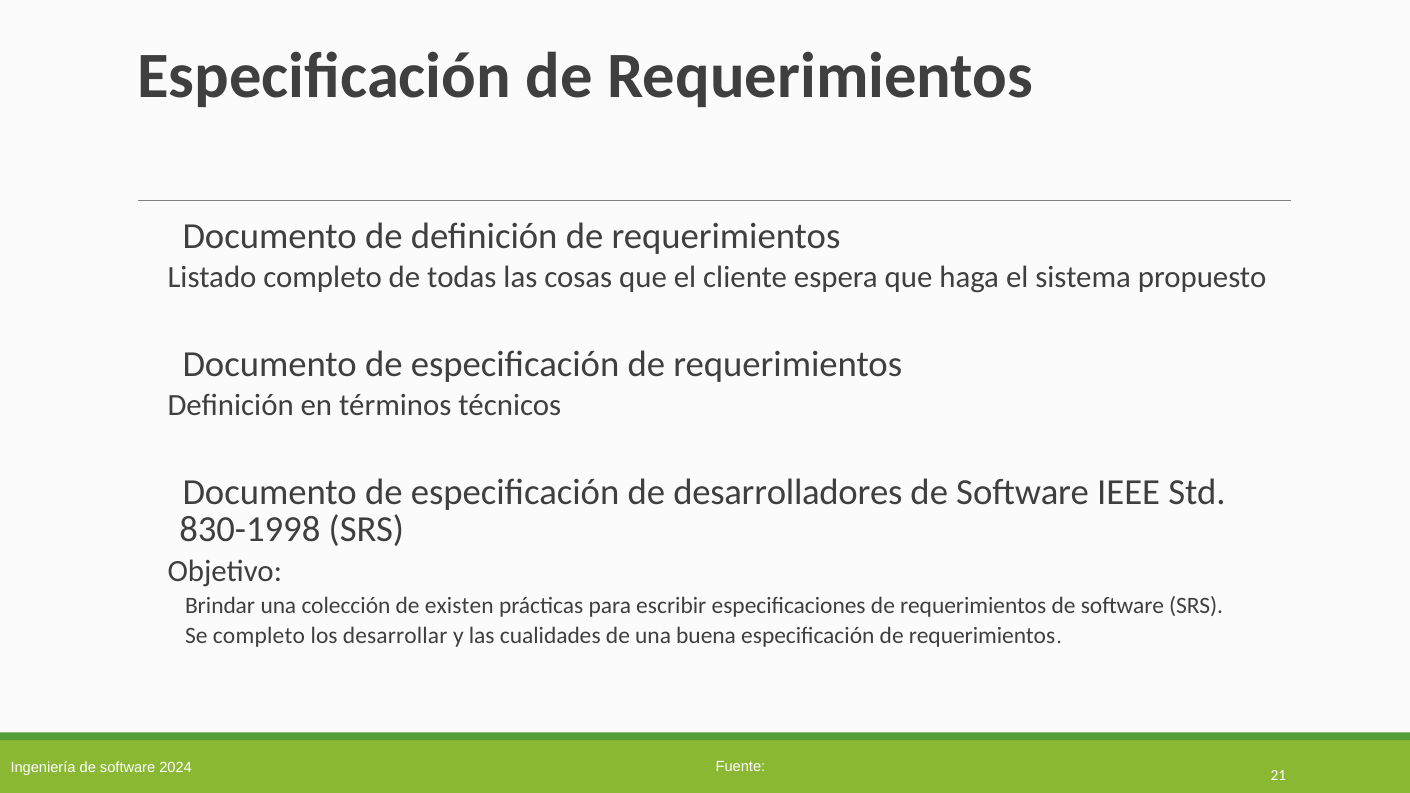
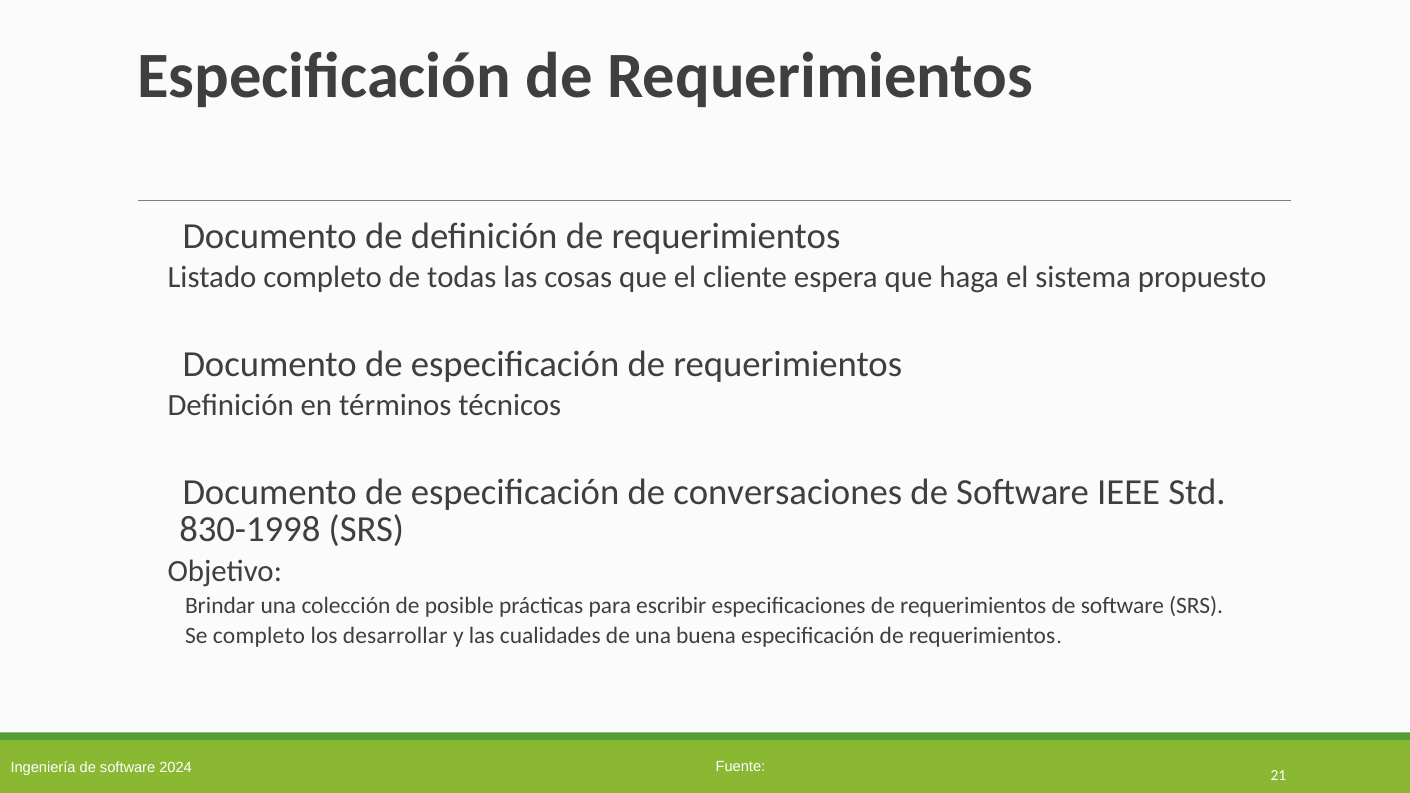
desarrolladores: desarrolladores -> conversaciones (788, 492)
existen: existen -> posible (459, 606)
